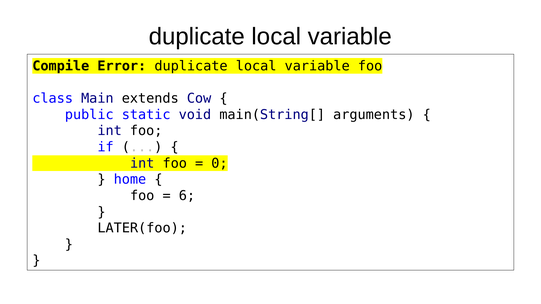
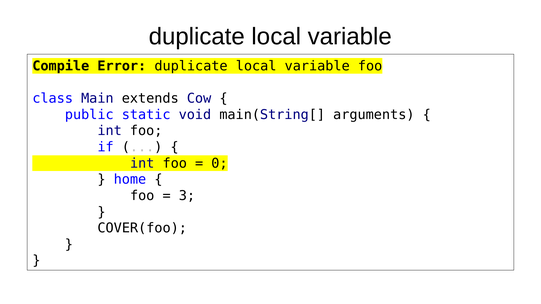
6: 6 -> 3 (187, 196)
LATER(foo: LATER(foo -> COVER(foo (142, 228)
